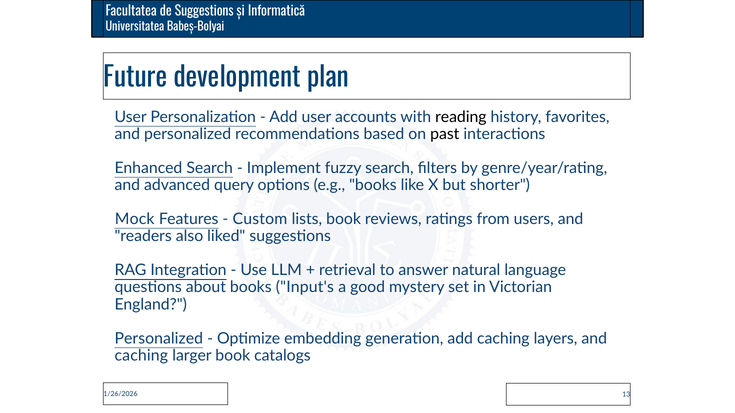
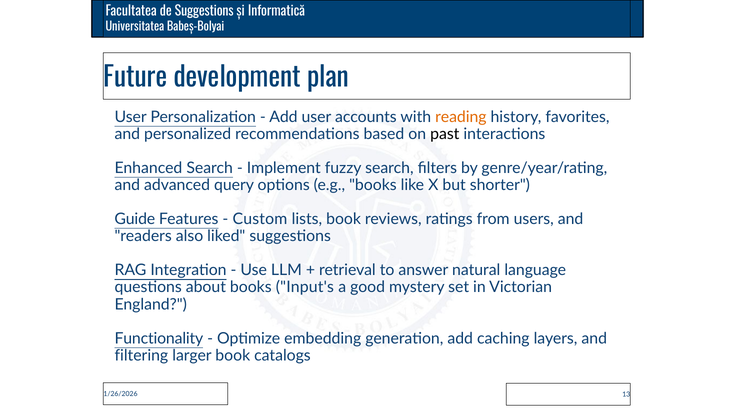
reading colour: black -> orange (461, 117)
Mock: Mock -> Guide (135, 219)
Personalized: Personalized -> Functionality (159, 339)
caching: caching -> filtering (141, 356)
